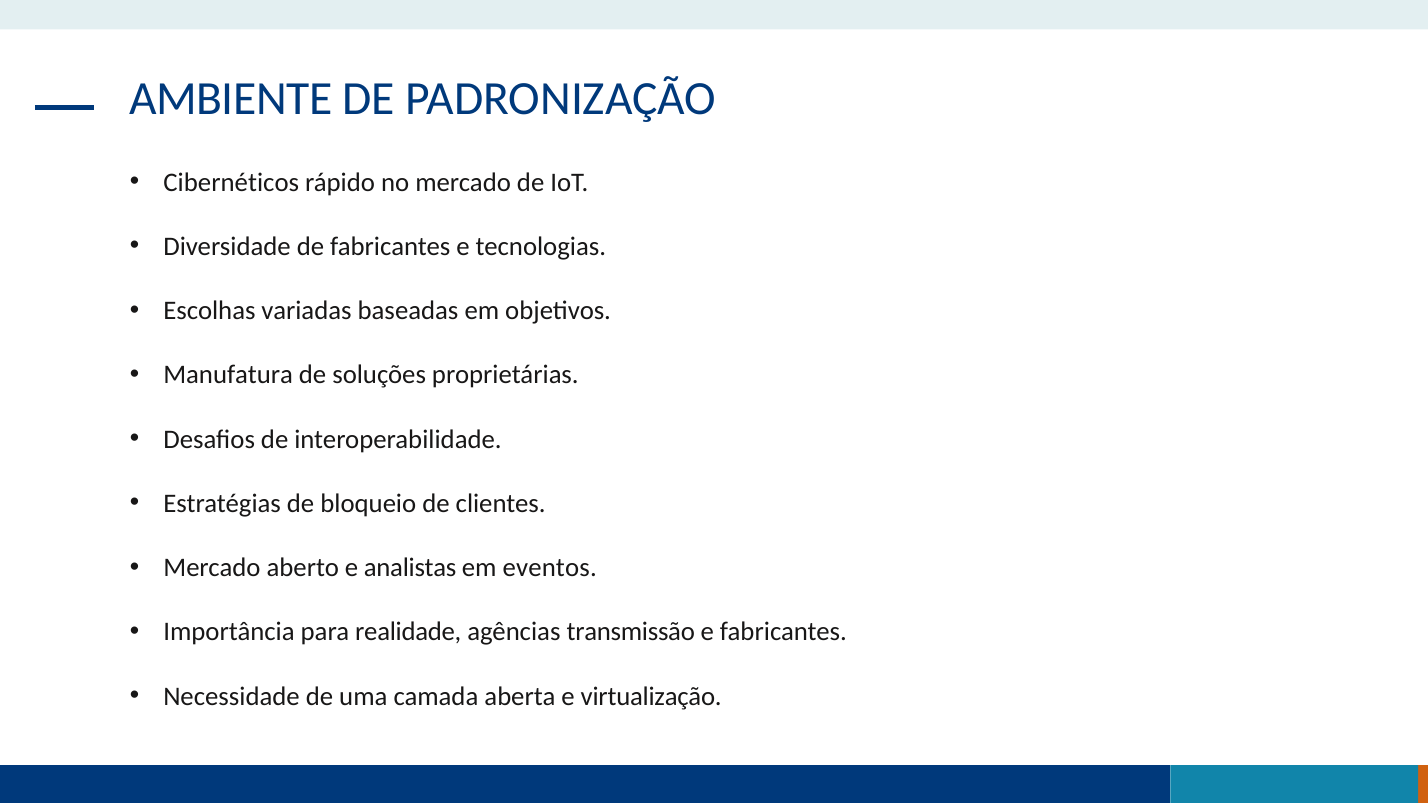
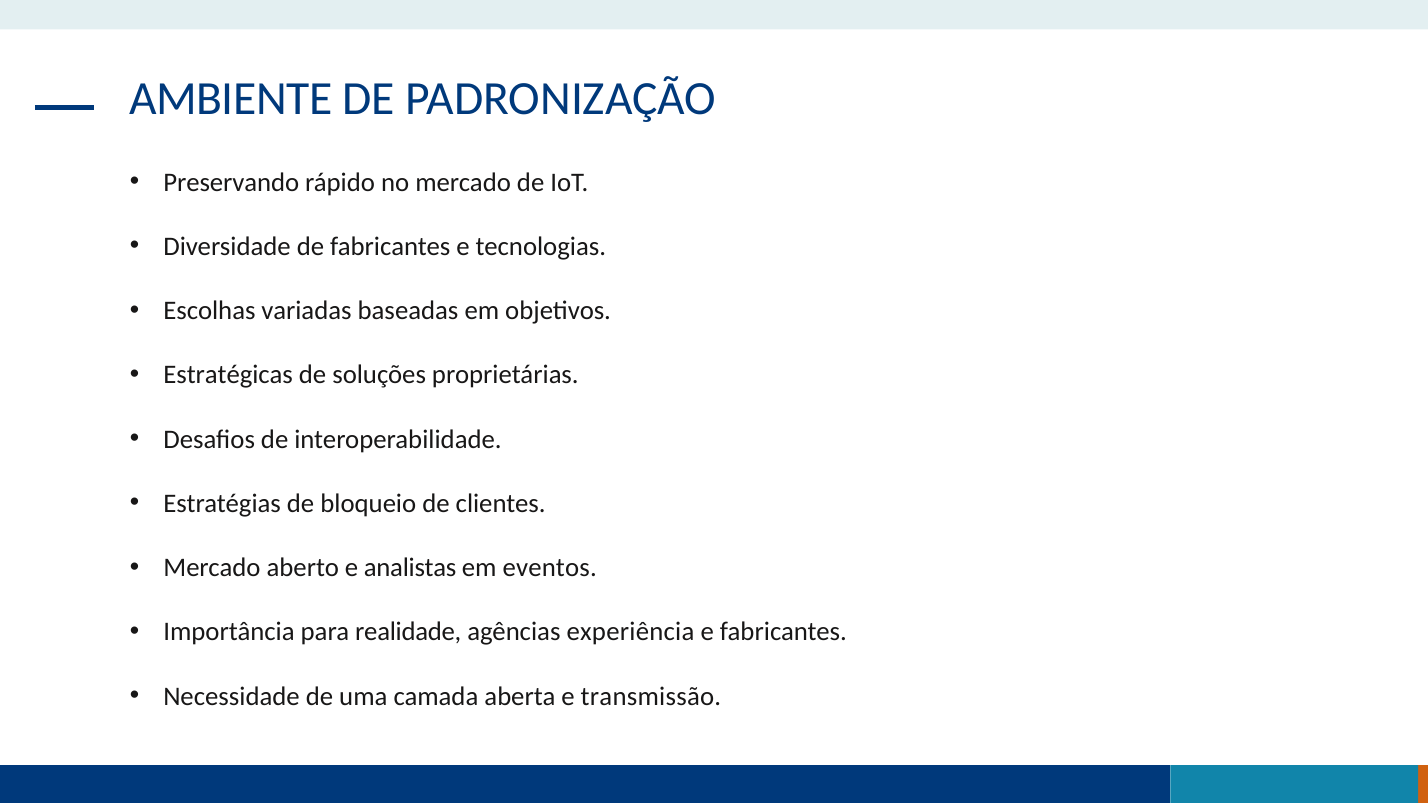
Cibernéticos: Cibernéticos -> Preservando (231, 182)
Manufatura: Manufatura -> Estratégicas (228, 375)
transmissão: transmissão -> experiência (630, 632)
virtualização: virtualização -> transmissão (651, 696)
